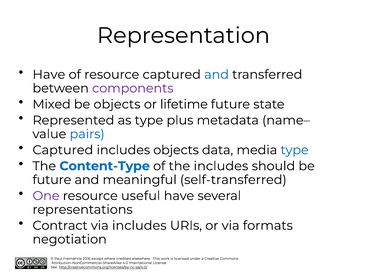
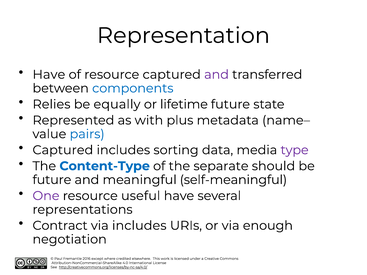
and colour: blue -> purple (217, 75)
components colour: purple -> blue (133, 88)
Mixed: Mixed -> Relies (51, 104)
be objects: objects -> equally (117, 104)
as type: type -> with (149, 120)
includes objects: objects -> sorting (176, 150)
type colour: blue -> purple (295, 150)
the includes: includes -> separate (221, 166)
self-transferred: self-transferred -> self-meaningful (233, 180)
formats: formats -> enough (268, 226)
